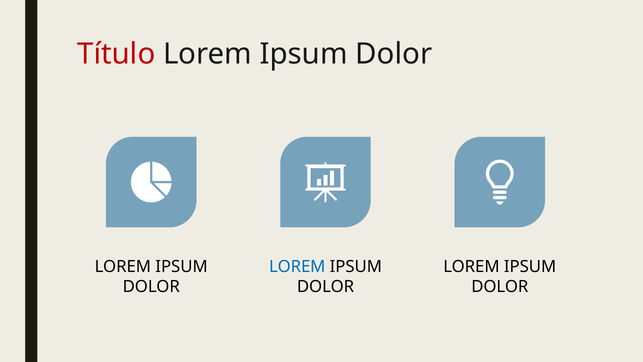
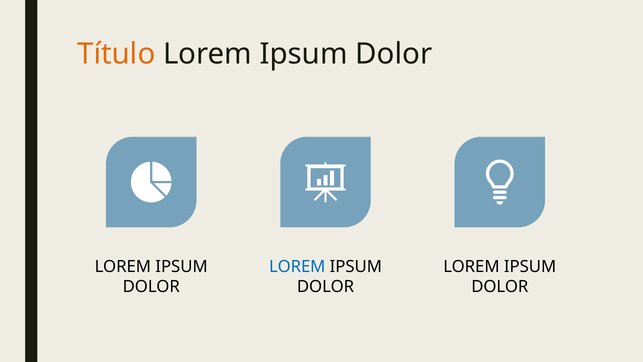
Título colour: red -> orange (116, 54)
